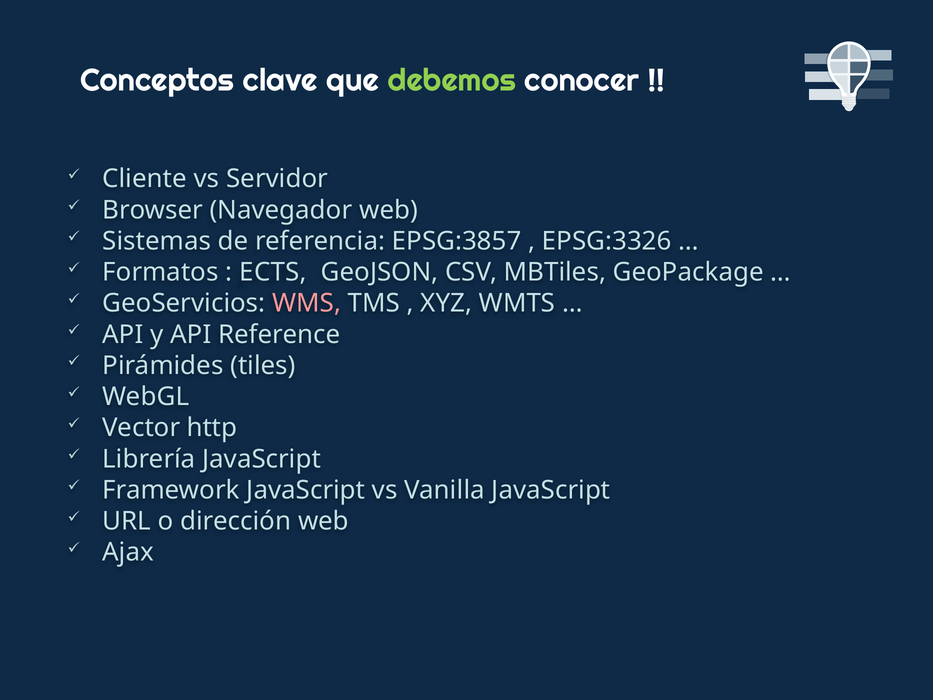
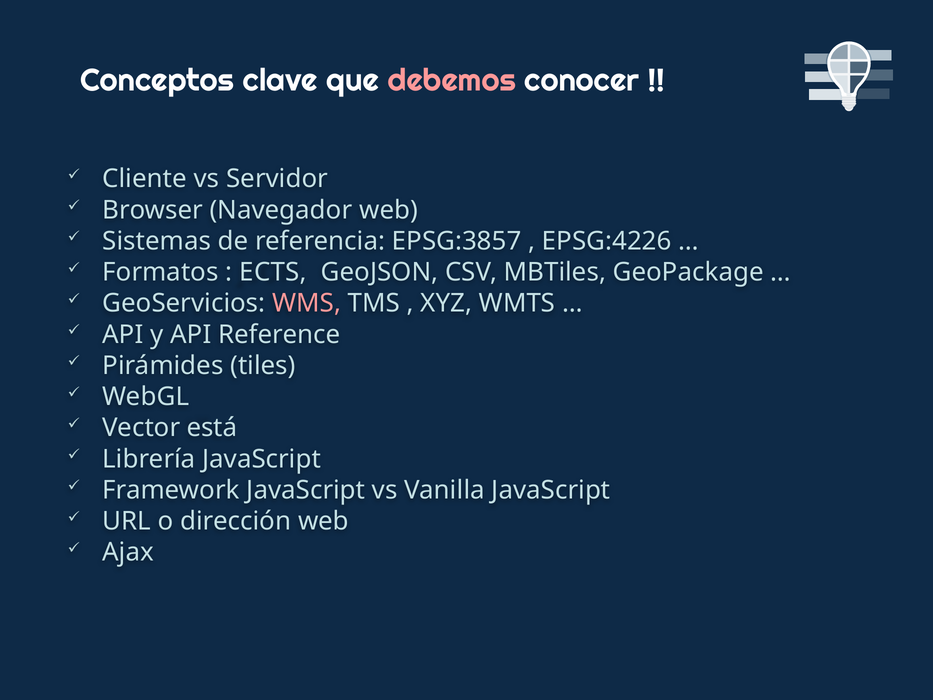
debemos colour: light green -> pink (452, 80)
EPSG:3326: EPSG:3326 -> EPSG:4226 (607, 241)
http: http -> está (212, 428)
